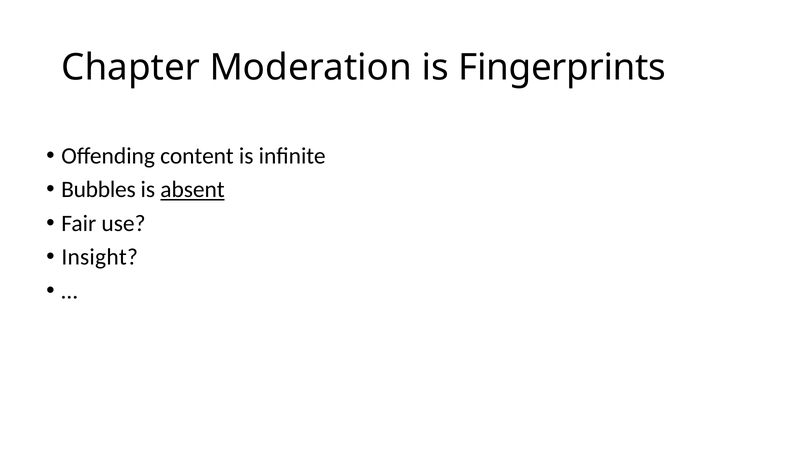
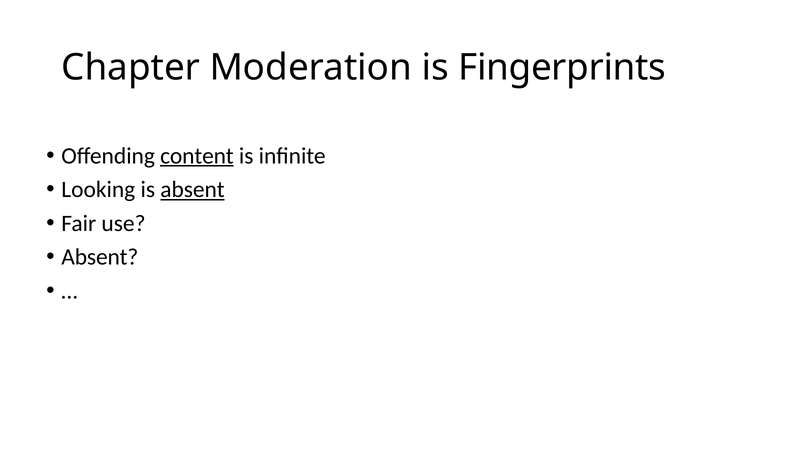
content underline: none -> present (197, 156)
Bubbles: Bubbles -> Looking (98, 189)
Insight: Insight -> Absent (100, 257)
